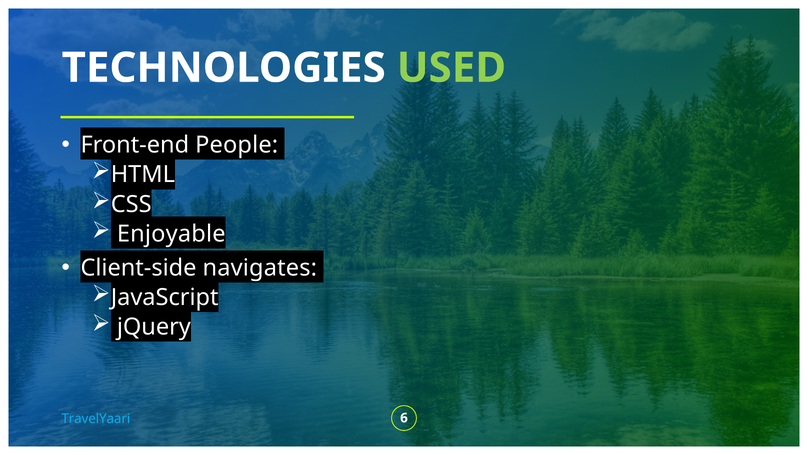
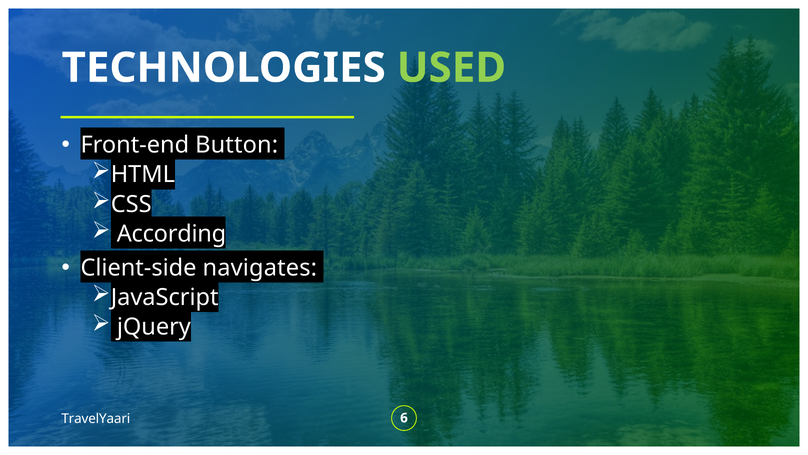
People: People -> Button (237, 145)
Enjoyable: Enjoyable -> According (171, 234)
TravelYaari colour: light blue -> white (96, 418)
